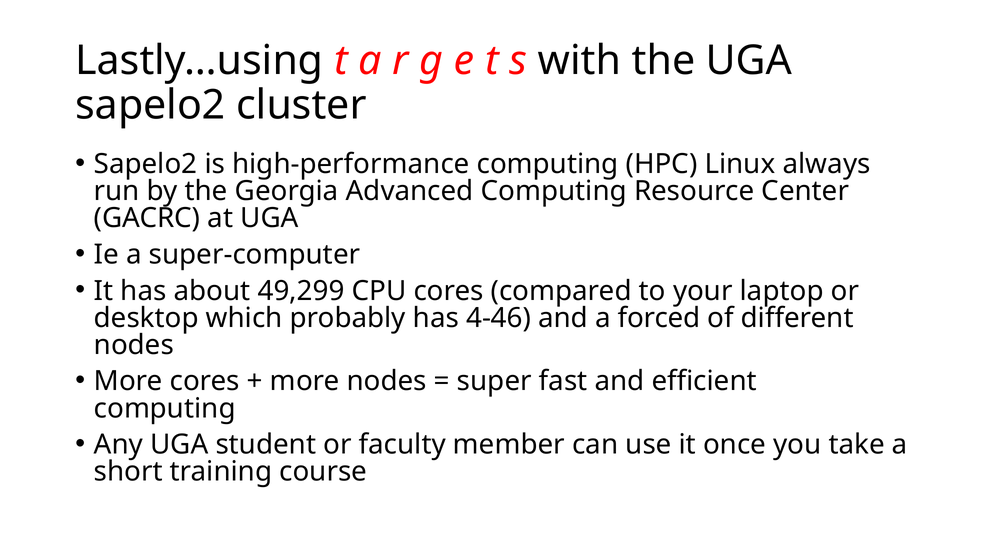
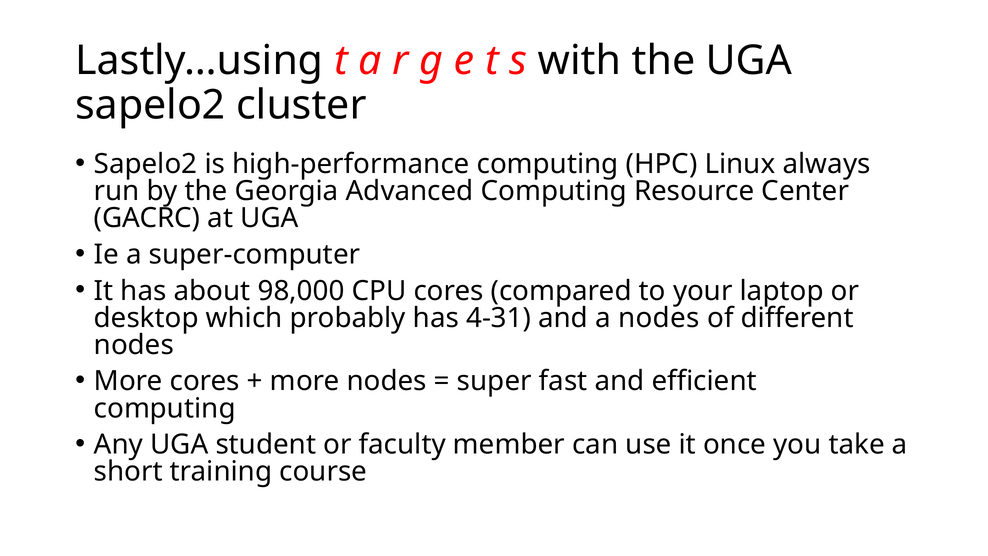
49,299: 49,299 -> 98,000 (301, 291)
4-46: 4-46 -> 4-31 (499, 318)
a forced: forced -> nodes (659, 318)
